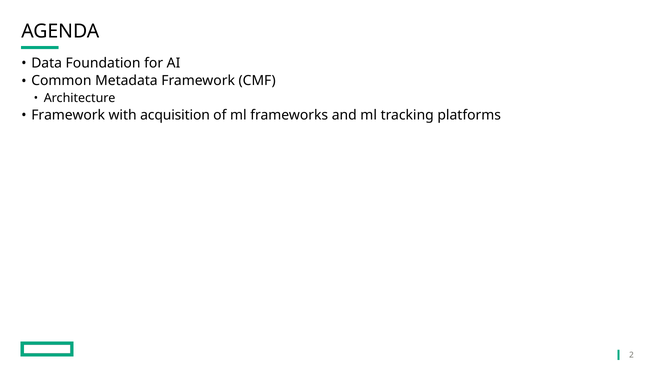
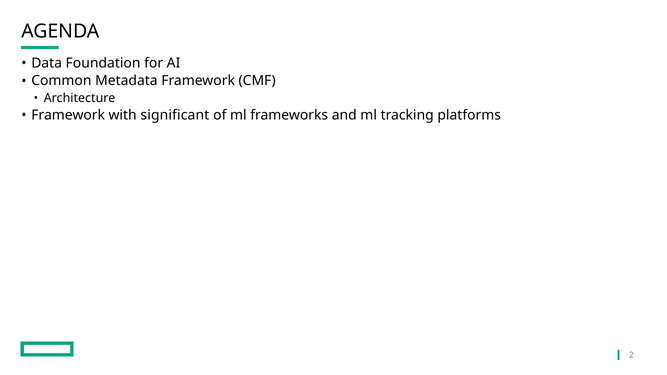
acquisition: acquisition -> significant (175, 115)
